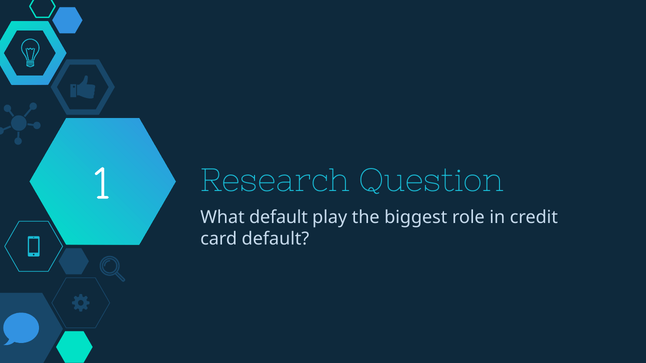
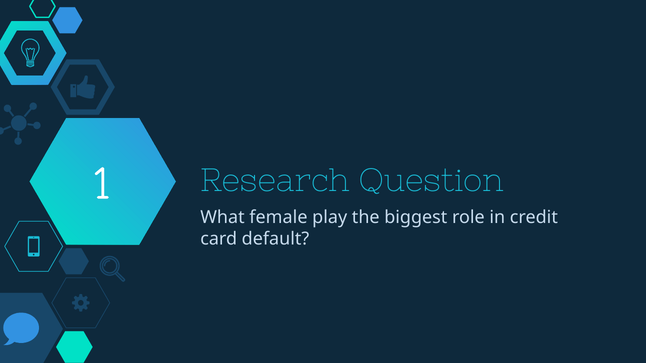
What default: default -> female (278, 218)
